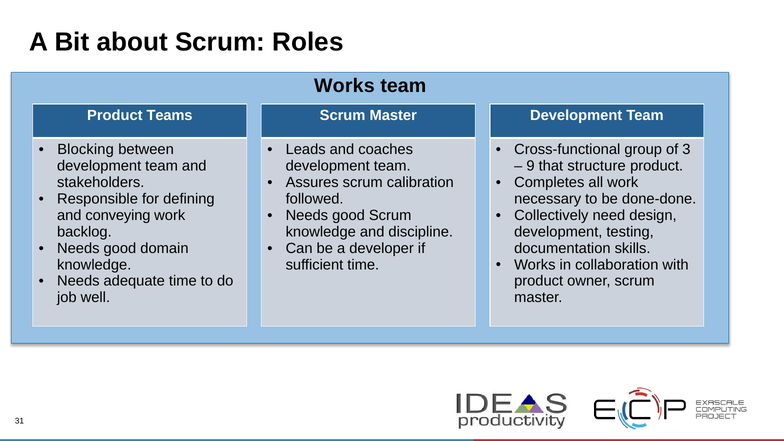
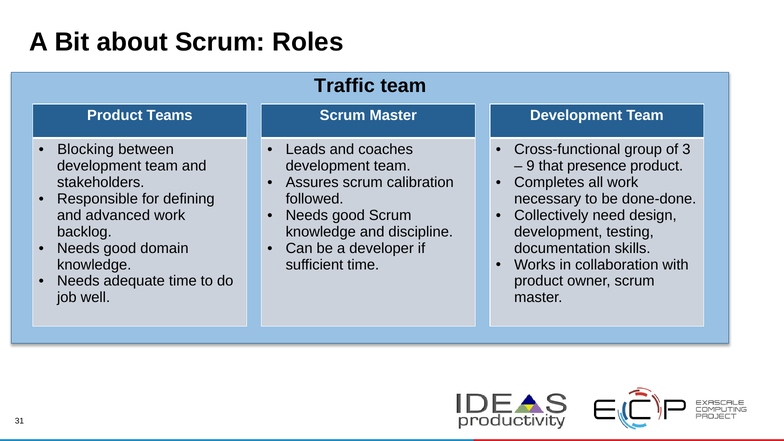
Works: Works -> Traffic (344, 86)
structure: structure -> presence (597, 166)
conveying: conveying -> advanced (118, 215)
